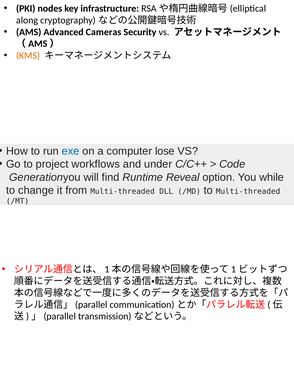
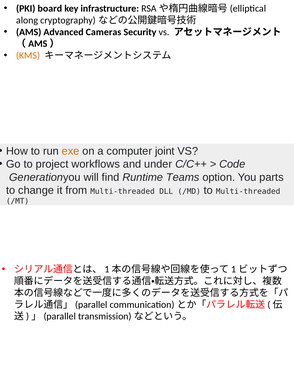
nodes: nodes -> board (50, 8)
exe colour: blue -> orange (71, 151)
lose: lose -> joint (165, 151)
Reveal: Reveal -> Teams (183, 177)
while: while -> parts (272, 177)
